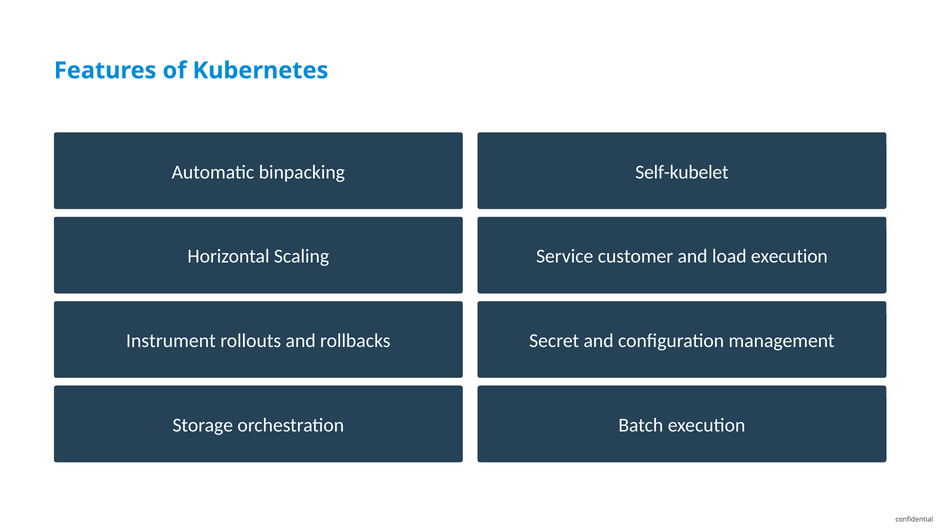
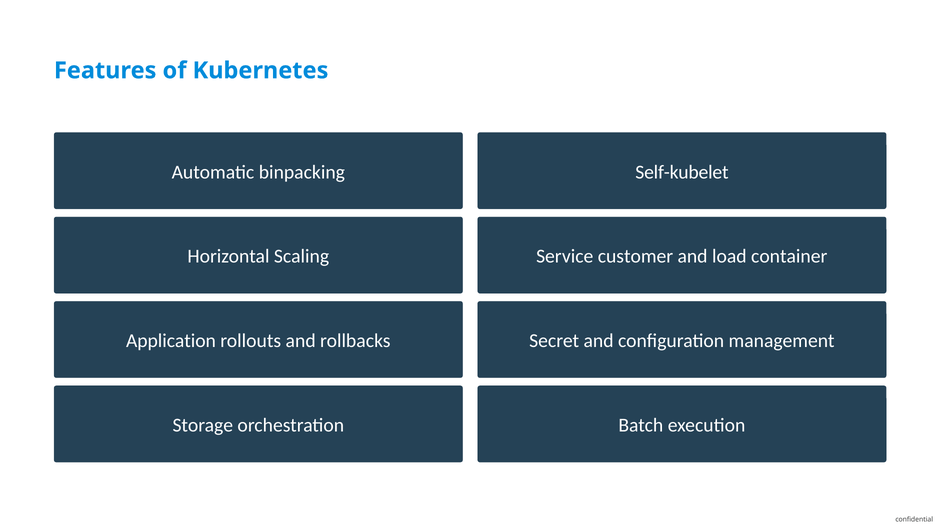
load execution: execution -> container (789, 256)
Instrument: Instrument -> Application (171, 341)
